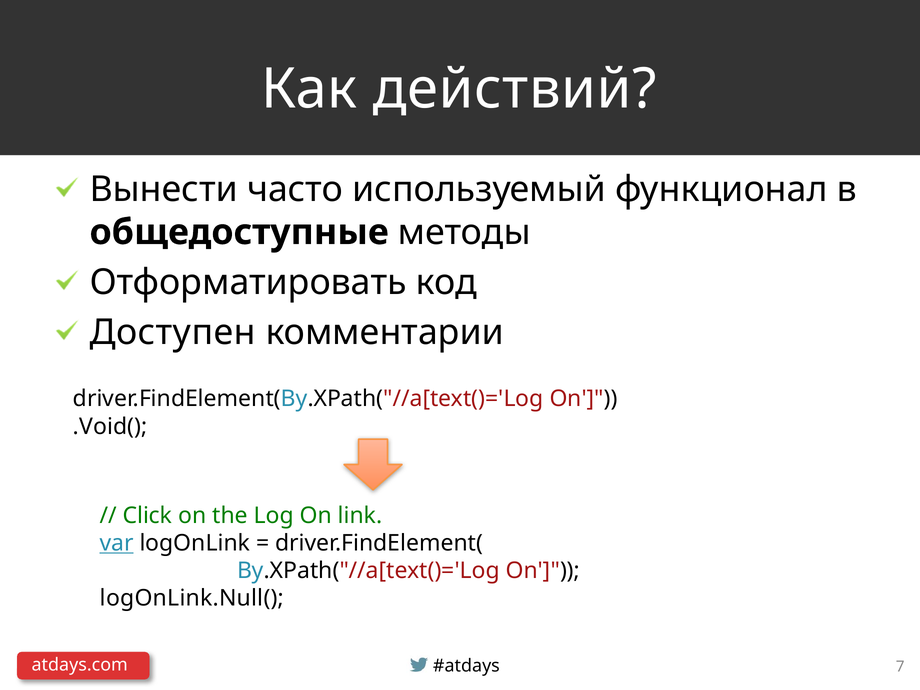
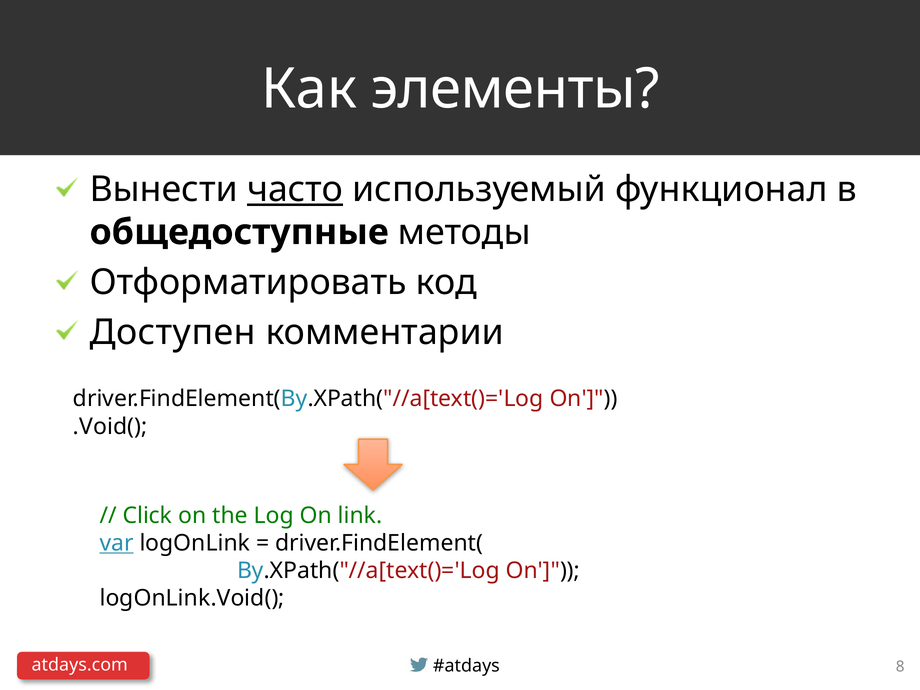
действий: действий -> элементы (515, 89)
часто underline: none -> present (295, 189)
logOnLink.Null(: logOnLink.Null( -> logOnLink.Void( (192, 598)
7: 7 -> 8 (900, 667)
